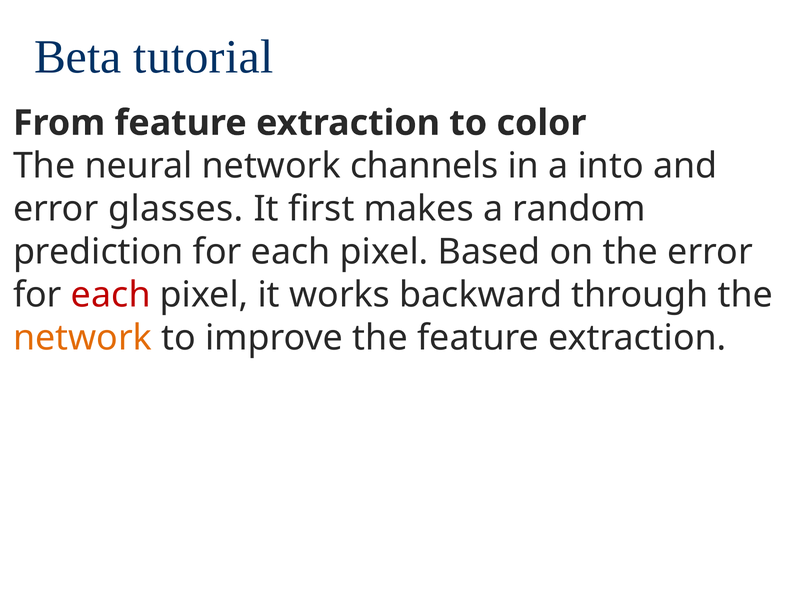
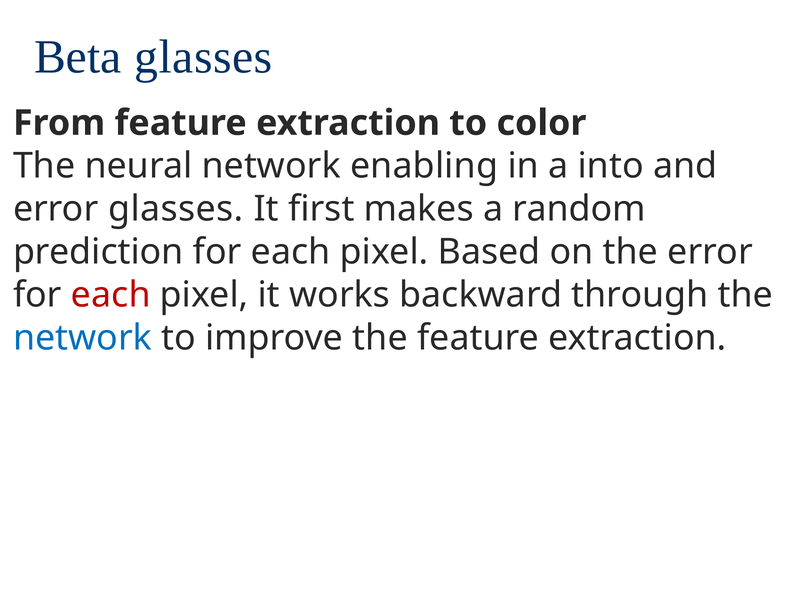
Beta tutorial: tutorial -> glasses (203, 57)
channels: channels -> enabling (424, 166)
network colour: orange -> blue (82, 338)
